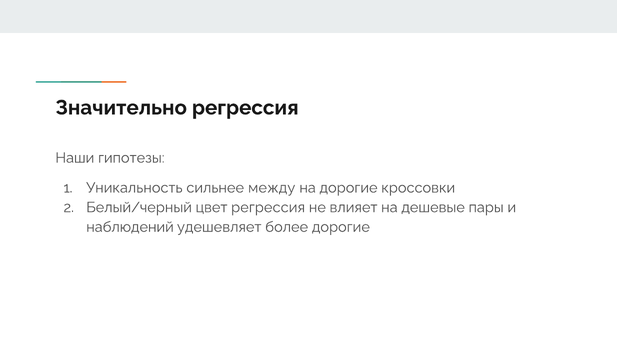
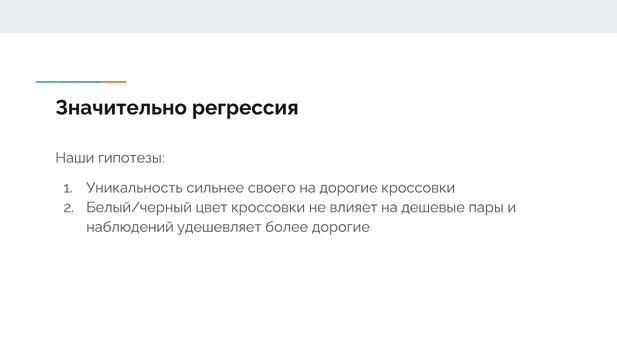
между: между -> своего (272, 188)
цвет регрессия: регрессия -> кроссовки (268, 207)
